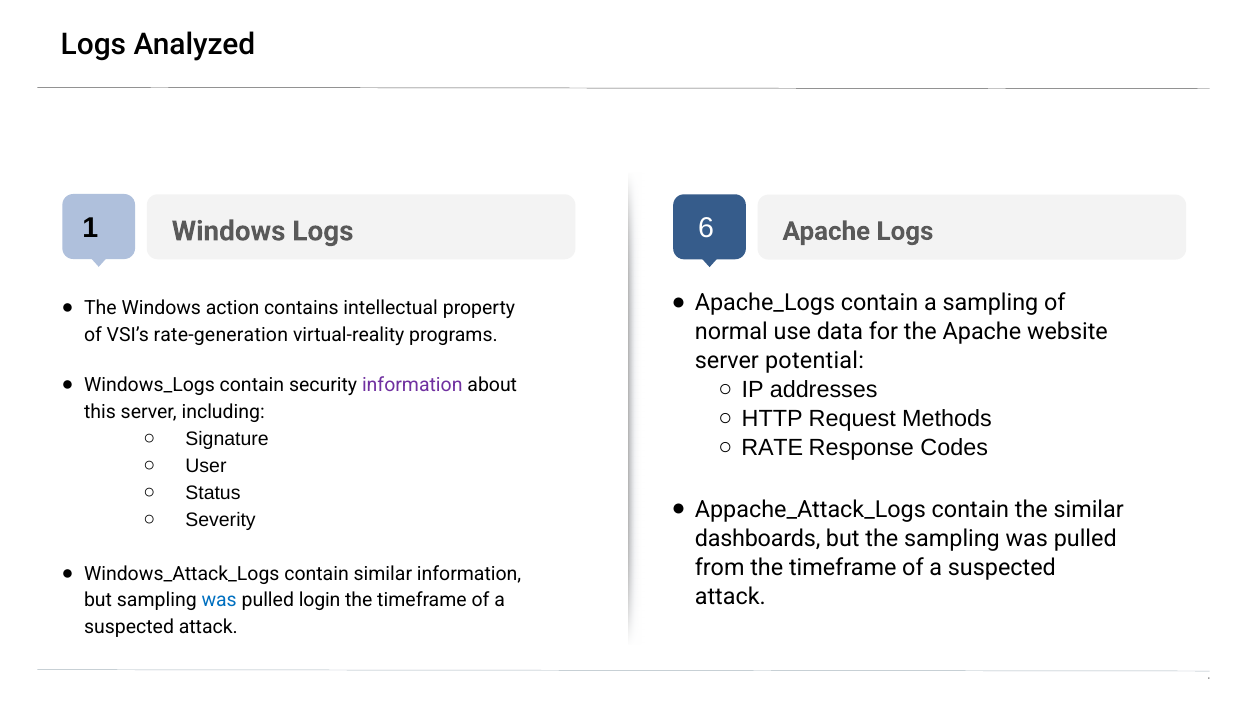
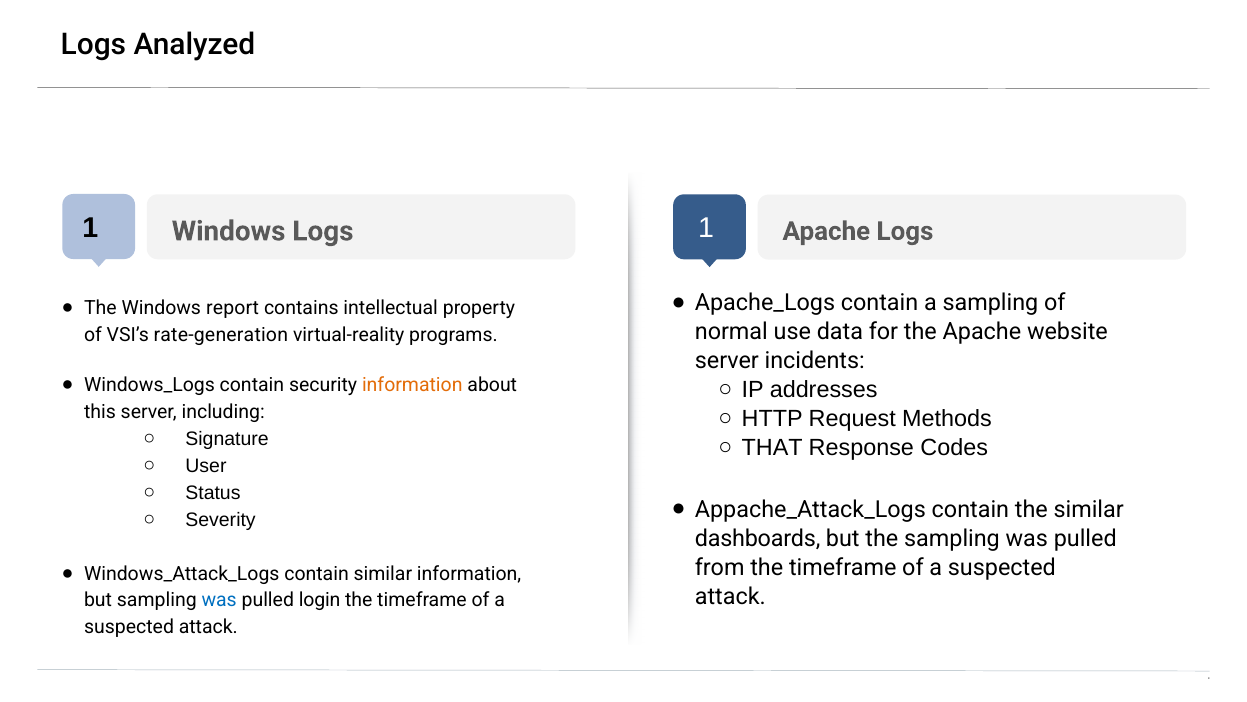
1 6: 6 -> 1 (706, 228)
action: action -> report (232, 308)
potential: potential -> incidents (815, 361)
information colour: purple -> orange (412, 385)
RATE: RATE -> THAT (772, 448)
